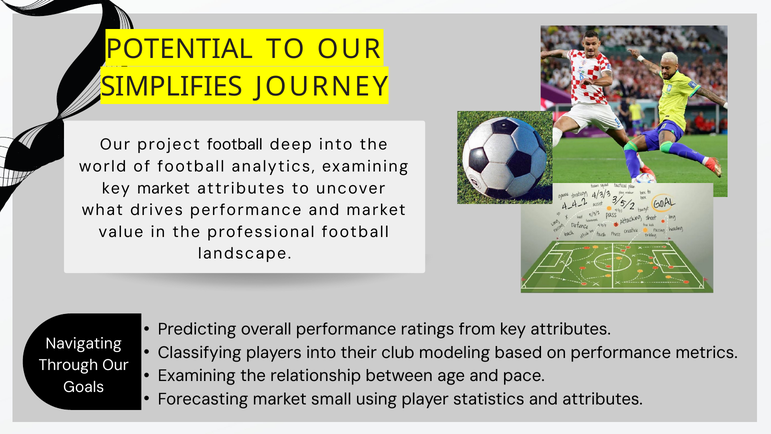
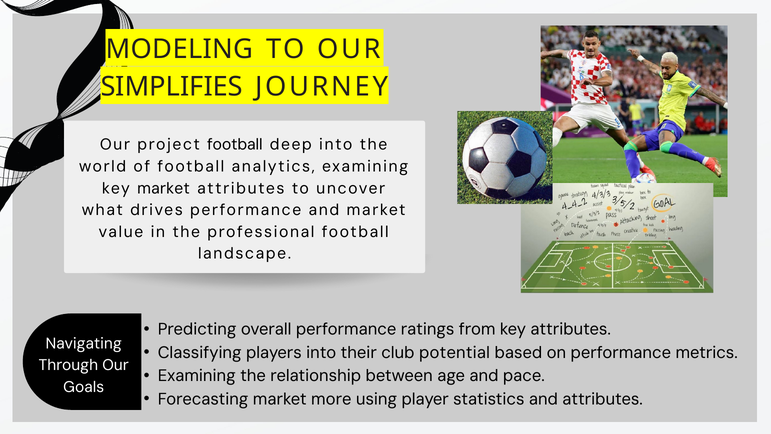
POTENTIAL: POTENTIAL -> MODELING (179, 49)
modeling: modeling -> potential (455, 352)
small: small -> more (331, 399)
